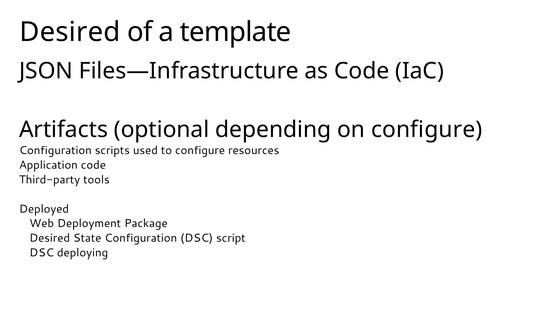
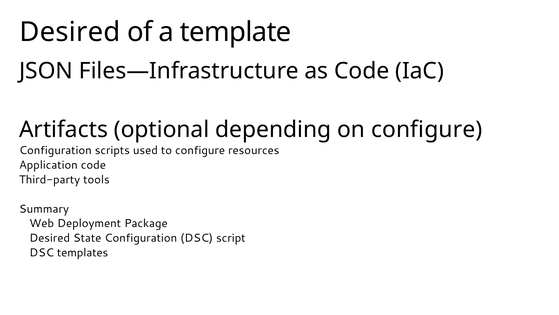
Deployed: Deployed -> Summary (44, 209)
deploying: deploying -> templates (83, 252)
